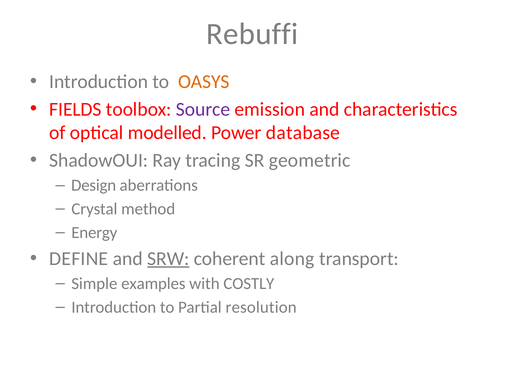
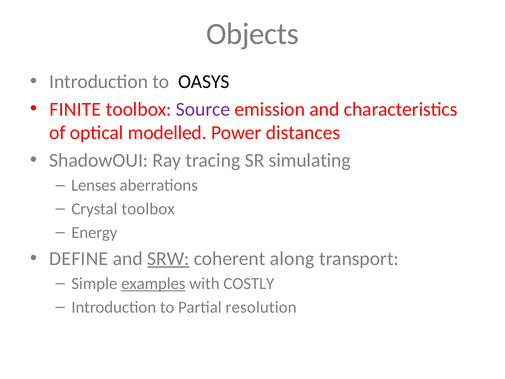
Rebuffi: Rebuffi -> Objects (253, 34)
OASYS colour: orange -> black (204, 82)
FIELDS: FIELDS -> FINITE (75, 109)
database: database -> distances (303, 133)
geometric: geometric -> simulating (310, 160)
Design: Design -> Lenses (94, 185)
Crystal method: method -> toolbox (148, 209)
examples underline: none -> present (153, 284)
